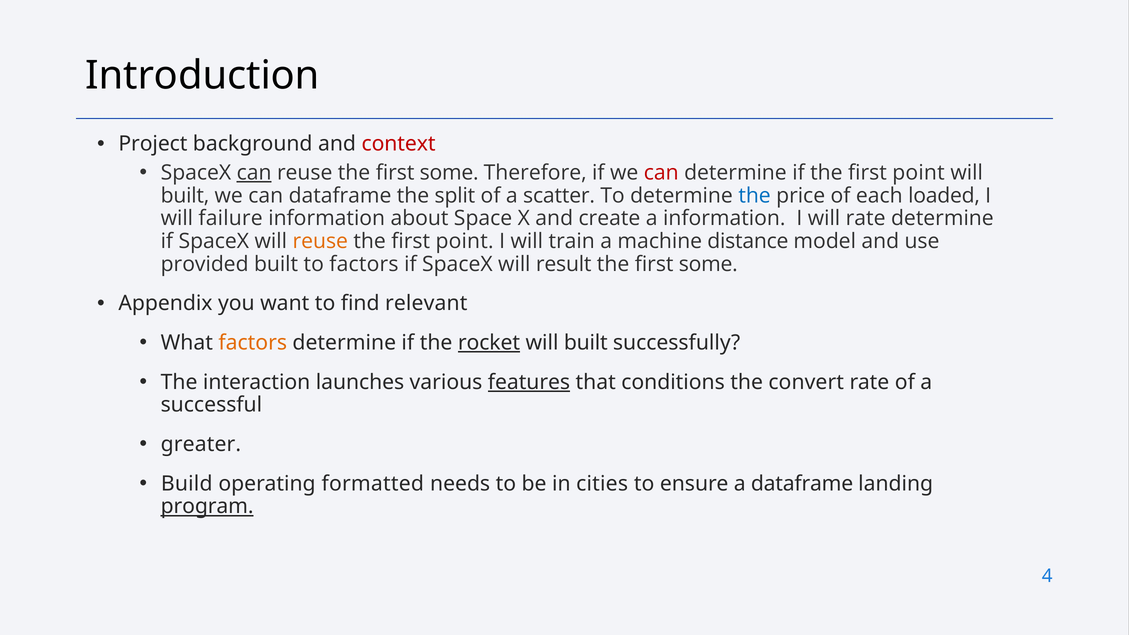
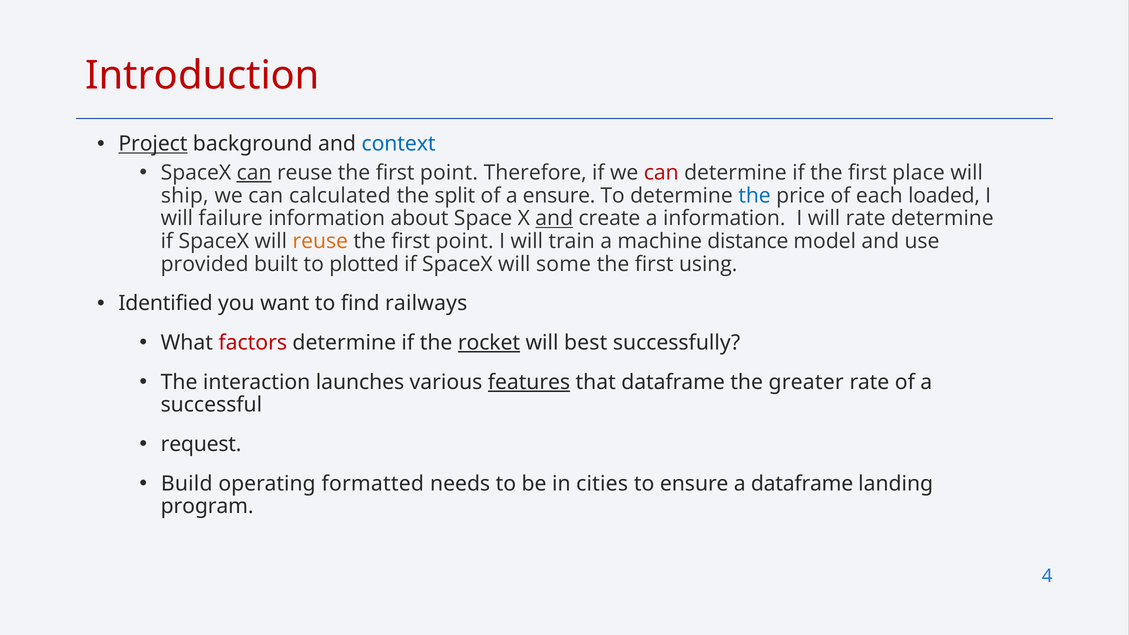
Introduction colour: black -> red (202, 75)
Project underline: none -> present (153, 144)
context colour: red -> blue (399, 144)
some: some -> point (449, 173)
if the first point: point -> place (919, 173)
built: built -> ship (185, 196)
can dataframe: dataframe -> calculated (340, 196)
a scatter: scatter -> ensure (559, 196)
and underline: none -> present (554, 218)
to factors: factors -> plotted (364, 264)
result: result -> some (564, 264)
some: some -> using (708, 264)
Appendix: Appendix -> Identified (166, 303)
relevant: relevant -> railways (426, 303)
factors colour: orange -> red (253, 343)
built: built -> best (586, 343)
that conditions: conditions -> dataframe (673, 382)
convert: convert -> greater (806, 382)
greater: greater -> request (201, 444)
program underline: present -> none (207, 507)
